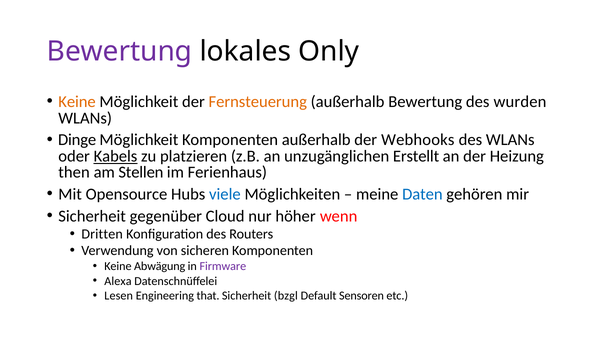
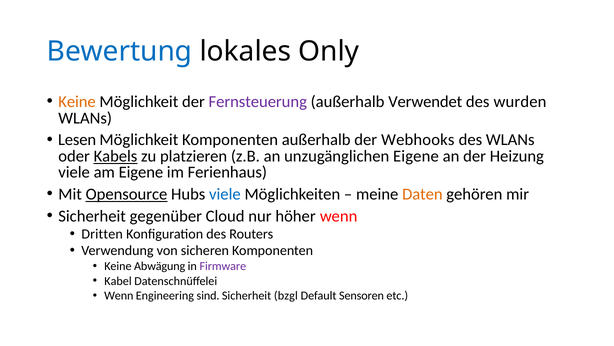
Bewertung colour: purple -> blue (120, 52)
Fernsteuerung colour: orange -> purple (258, 102)
außerhalb Bewertung: Bewertung -> Verwendet (425, 102)
Dinge: Dinge -> Lesen (77, 140)
unzugänglichen Erstellt: Erstellt -> Eigene (416, 156)
then: then -> viele (74, 172)
am Stellen: Stellen -> Eigene (141, 172)
Opensource underline: none -> present (127, 194)
Daten colour: blue -> orange (422, 194)
Alexa: Alexa -> Kabel (118, 281)
Lesen: Lesen -> Wenn (119, 295)
that: that -> sind (208, 295)
